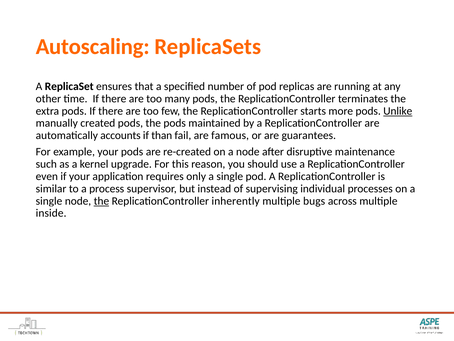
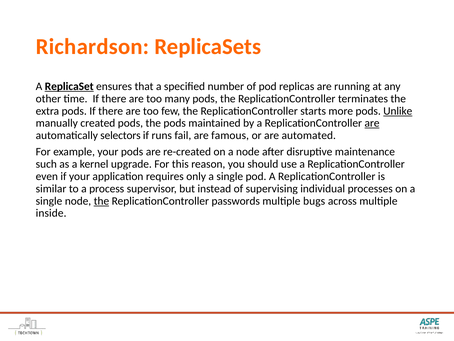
Autoscaling: Autoscaling -> Richardson (92, 47)
ReplicaSet underline: none -> present (69, 86)
are underline: none -> present (372, 123)
accounts: accounts -> selectors (120, 135)
than: than -> runs (162, 135)
guarantees: guarantees -> automated (309, 135)
inherently: inherently -> passwords (236, 201)
